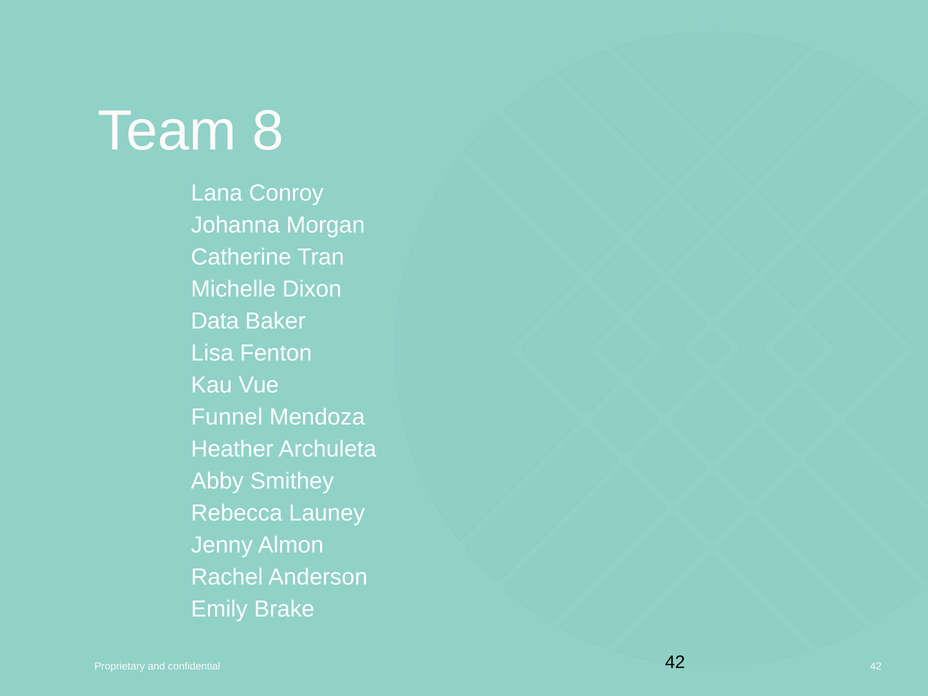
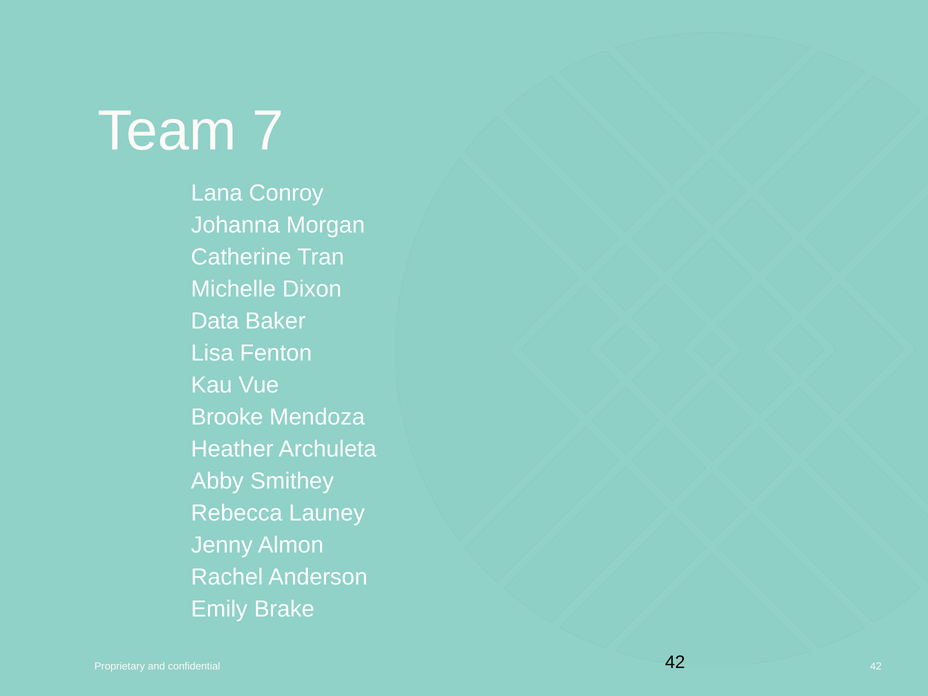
8: 8 -> 7 (268, 131)
Funnel: Funnel -> Brooke (227, 417)
